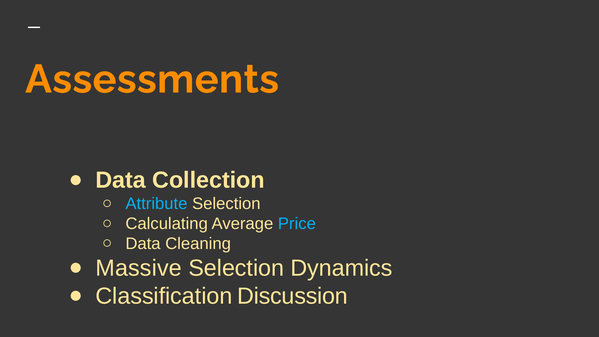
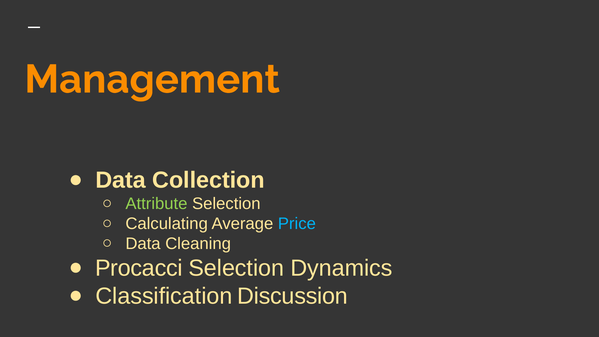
Assessments: Assessments -> Management (152, 79)
Attribute colour: light blue -> light green (156, 204)
Massive: Massive -> Procacci (139, 268)
